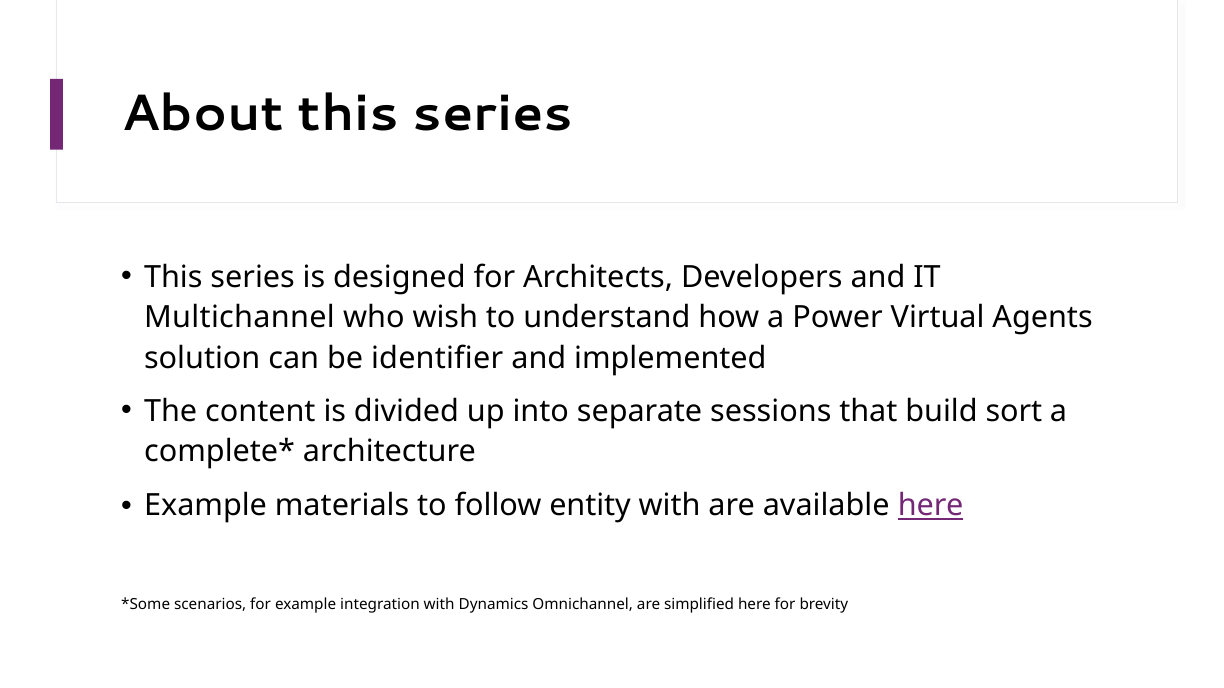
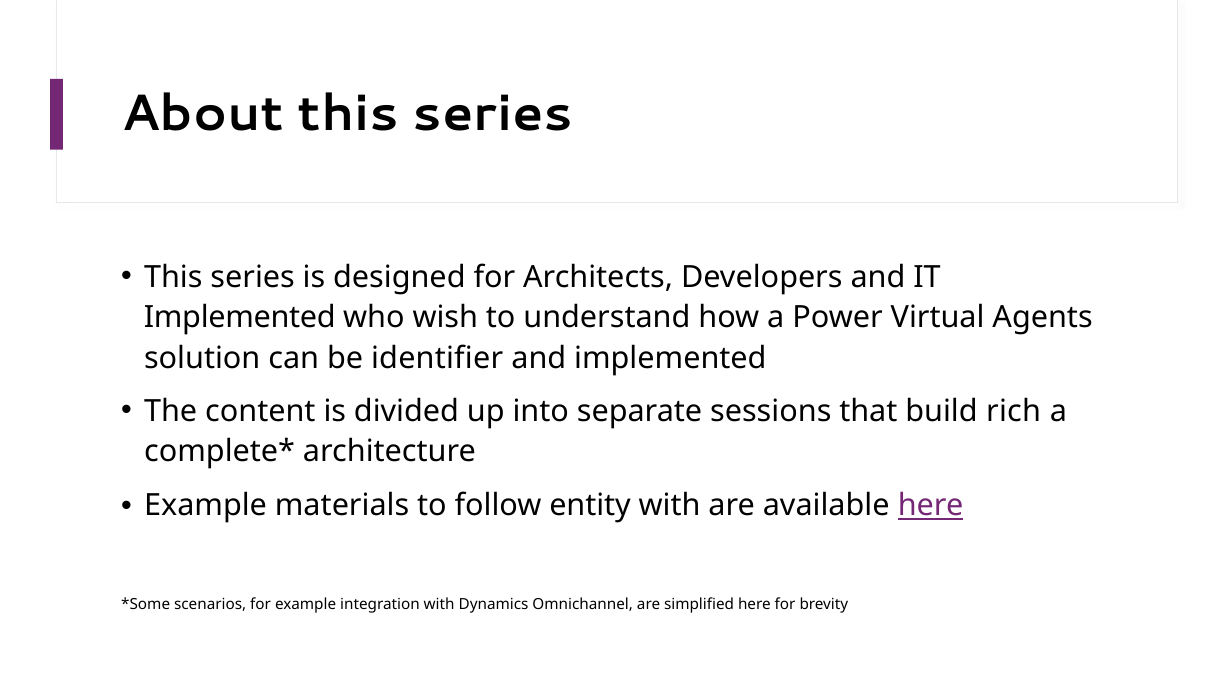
Multichannel: Multichannel -> Implemented (240, 318)
sort: sort -> rich (1014, 411)
